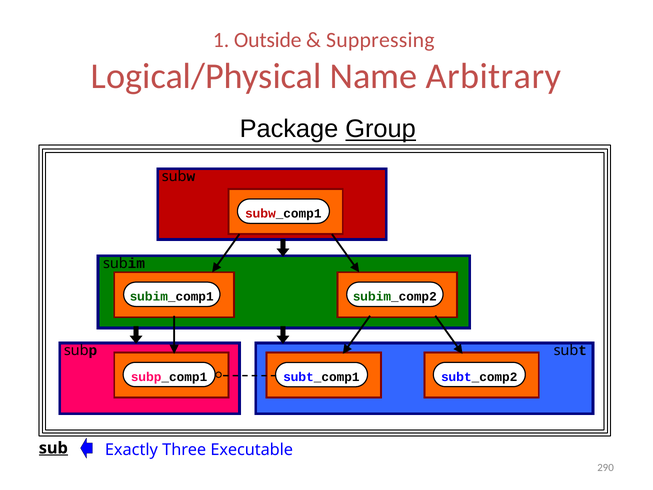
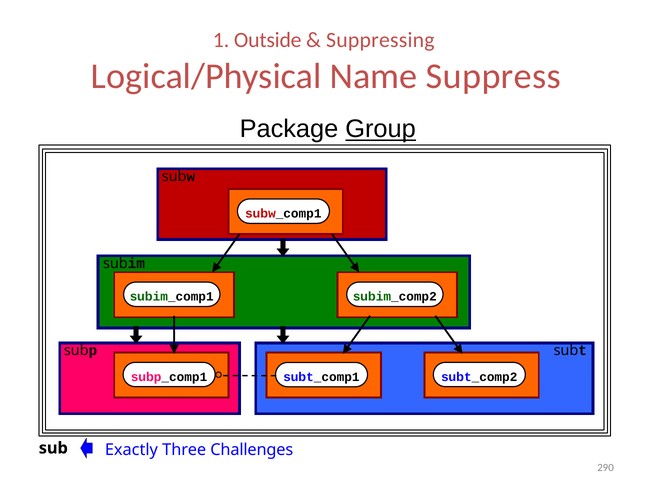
Arbitrary: Arbitrary -> Suppress (493, 76)
Executable: Executable -> Challenges (252, 449)
sub underline: present -> none (53, 448)
